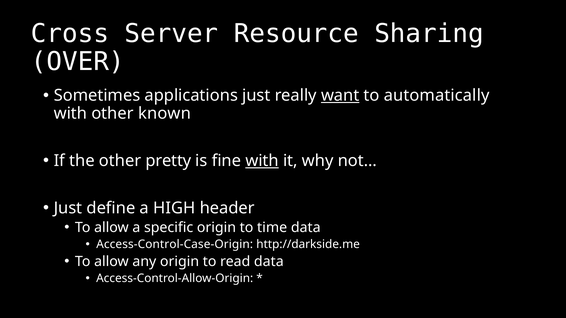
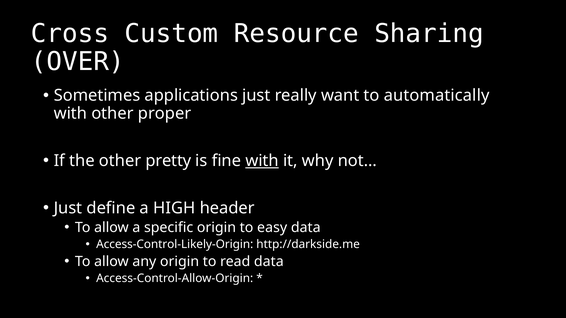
Server: Server -> Custom (171, 34)
want underline: present -> none (340, 96)
known: known -> proper (165, 113)
time: time -> easy (272, 228)
Access-Control-Case-Origin: Access-Control-Case-Origin -> Access-Control-Likely-Origin (175, 245)
